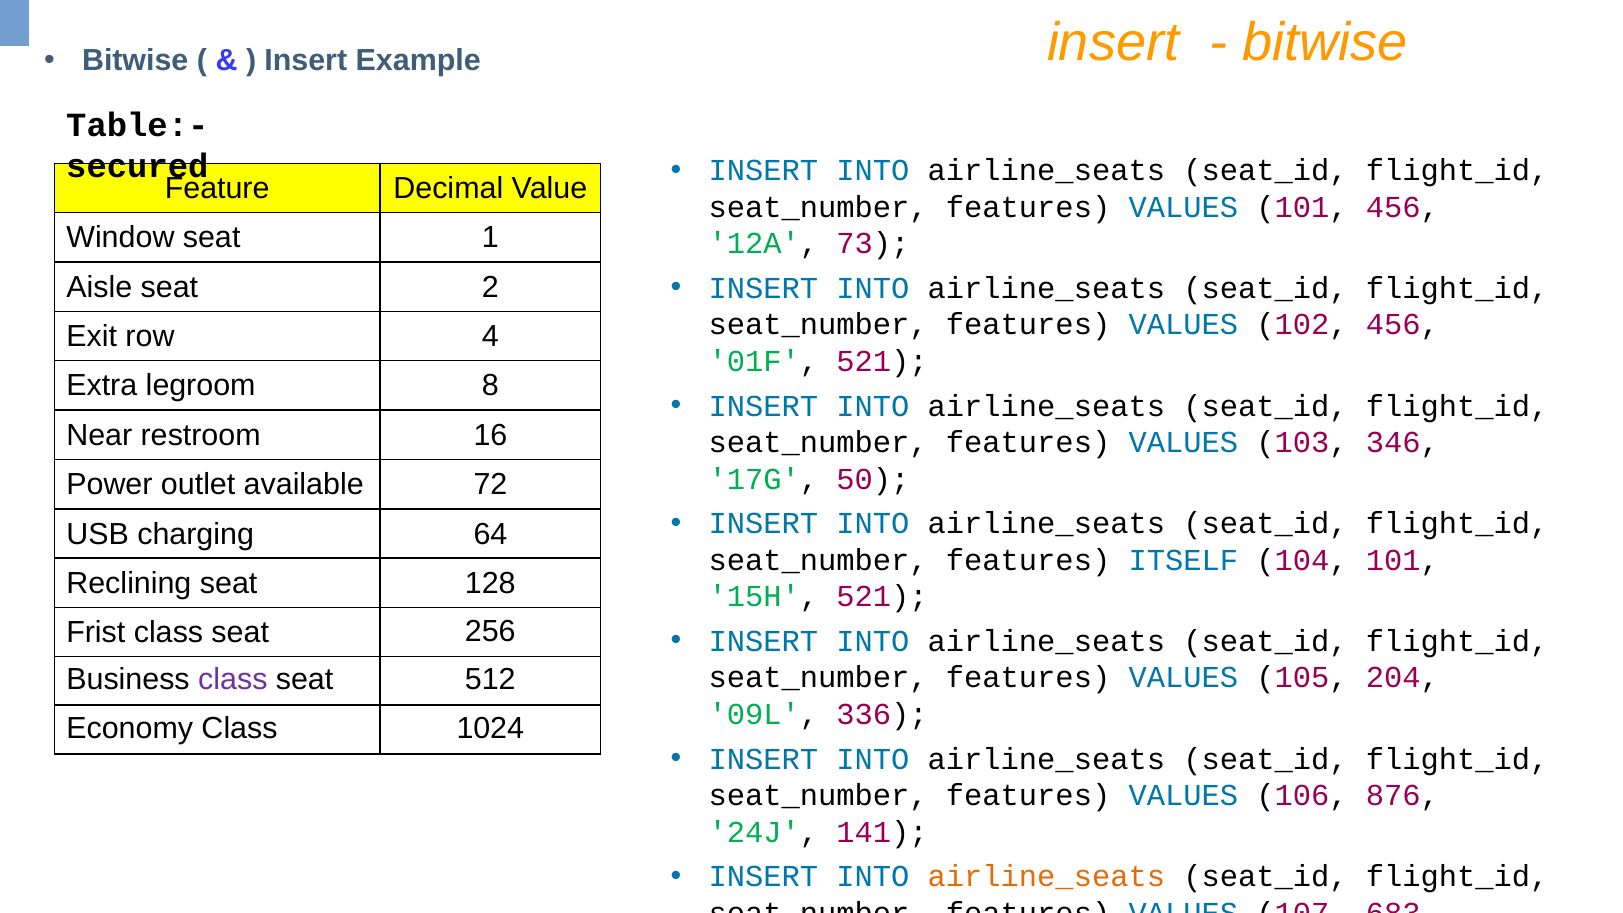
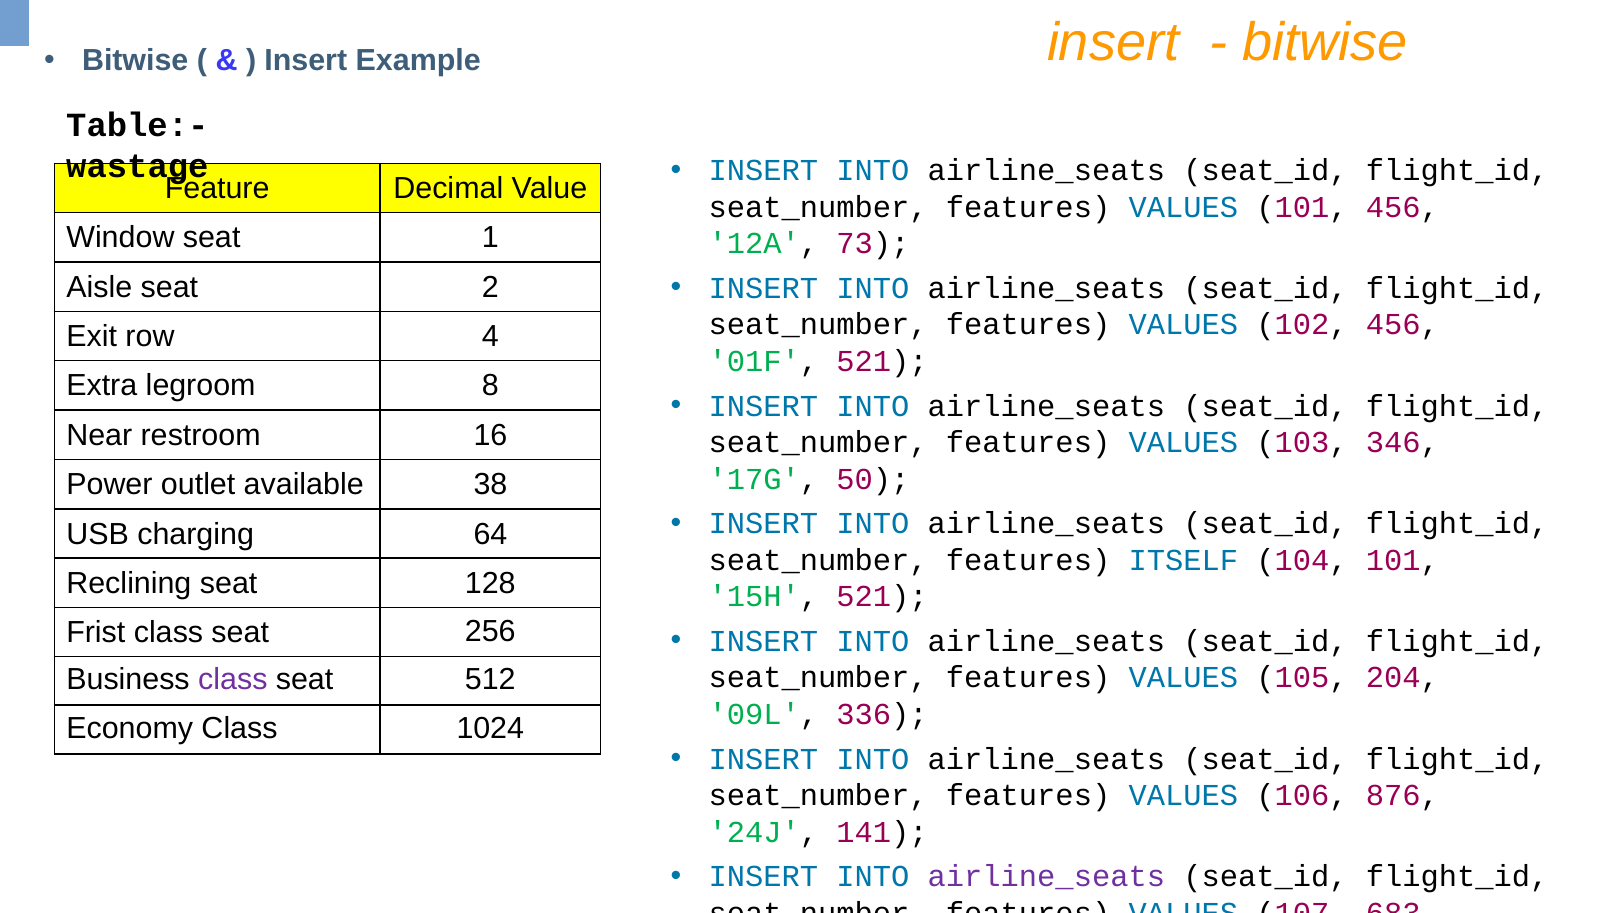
secured: secured -> wastage (137, 166)
72: 72 -> 38 (490, 485)
airline_seats colour: orange -> purple (1046, 877)
